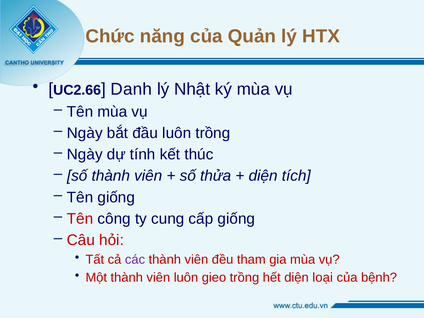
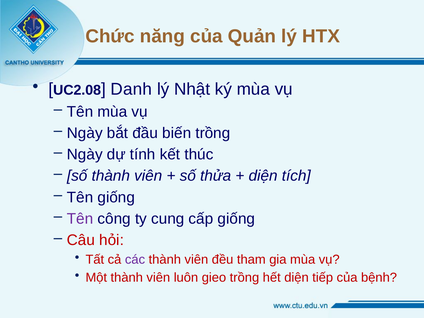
UC2.66: UC2.66 -> UC2.08 (77, 90)
đầu luôn: luôn -> biến (177, 133)
Tên colour: red -> purple (80, 219)
loại: loại -> tiếp (323, 278)
